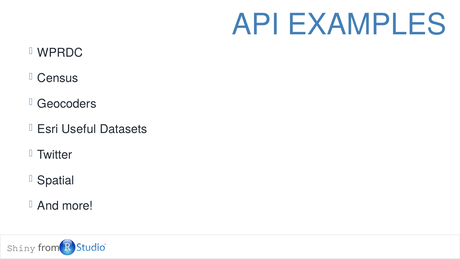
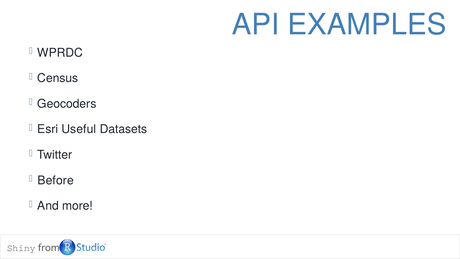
Spatial: Spatial -> Before (56, 180)
